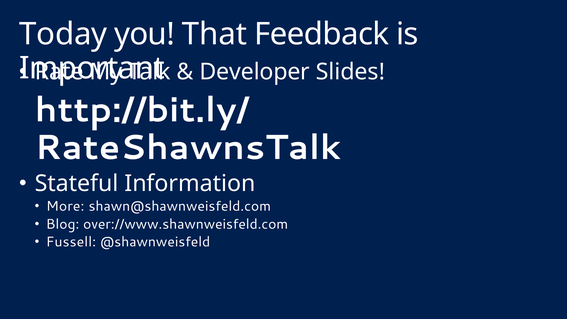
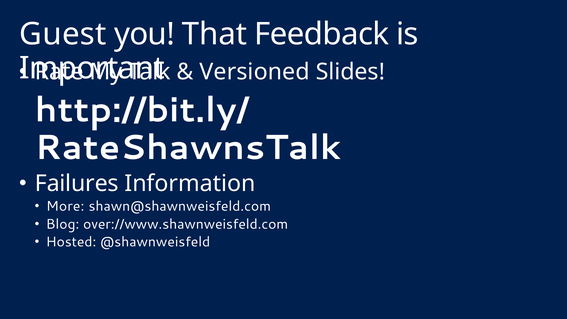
Today: Today -> Guest (63, 34)
Developer: Developer -> Versioned (255, 72)
Stateful: Stateful -> Failures (77, 183)
Fussell: Fussell -> Hosted (71, 242)
